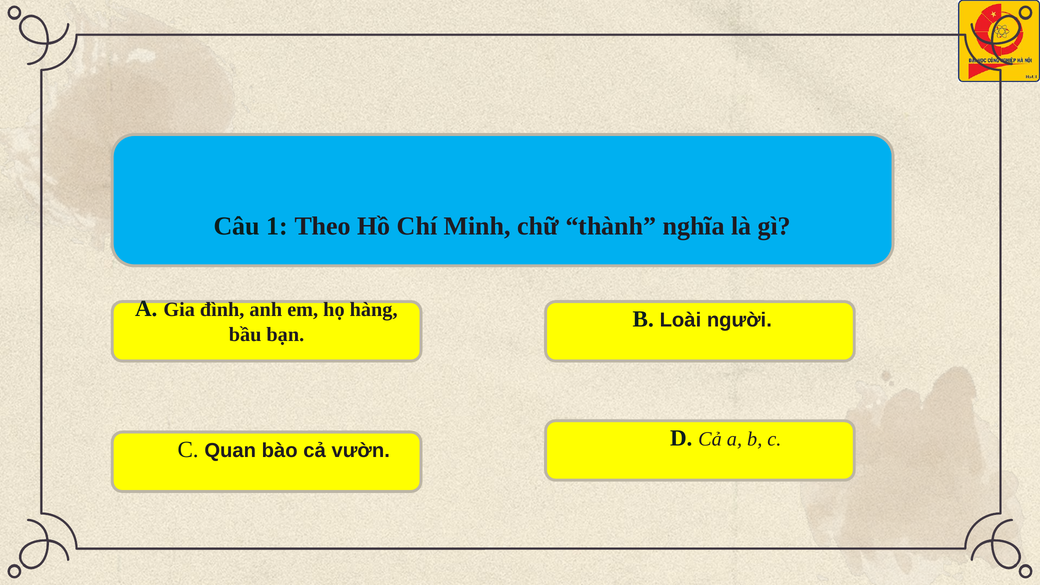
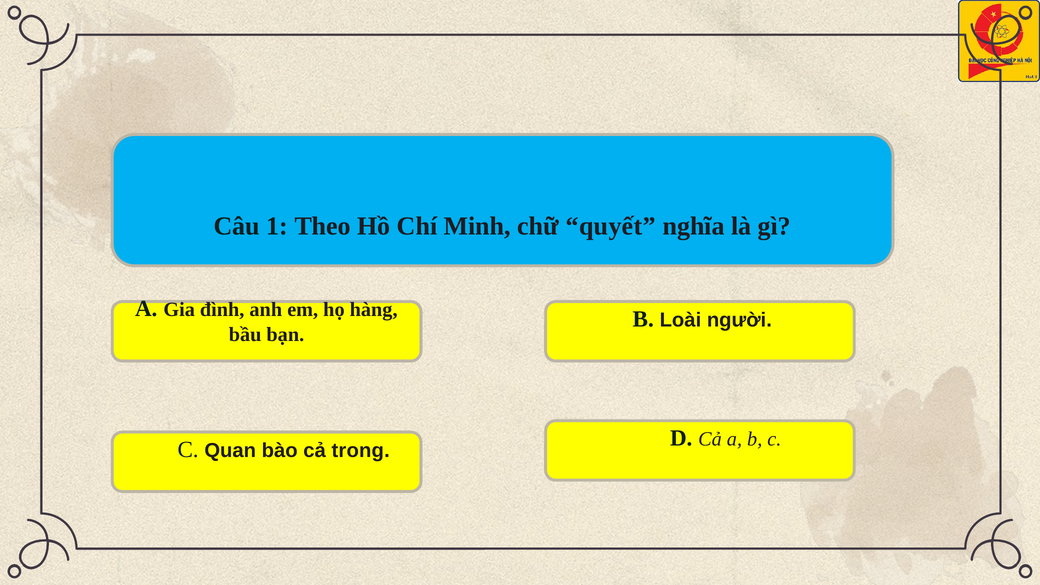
thành: thành -> quyết (611, 226)
vườn: vườn -> trong (361, 450)
